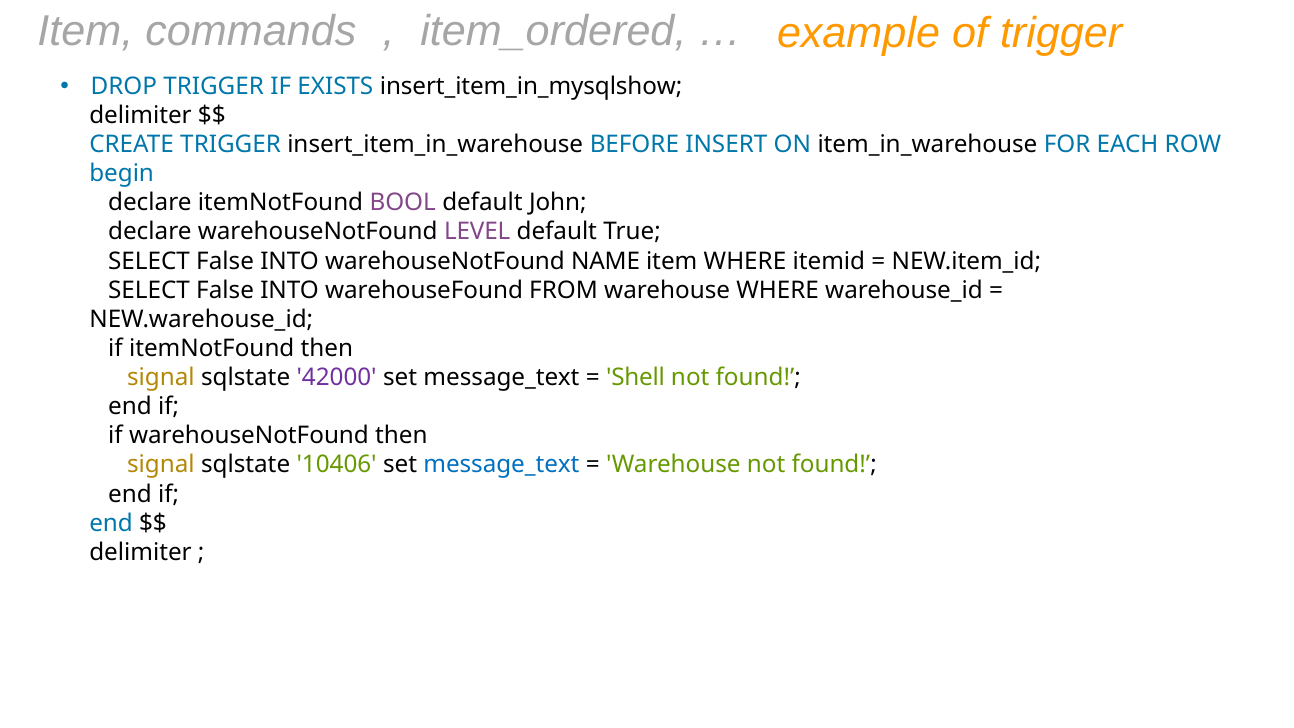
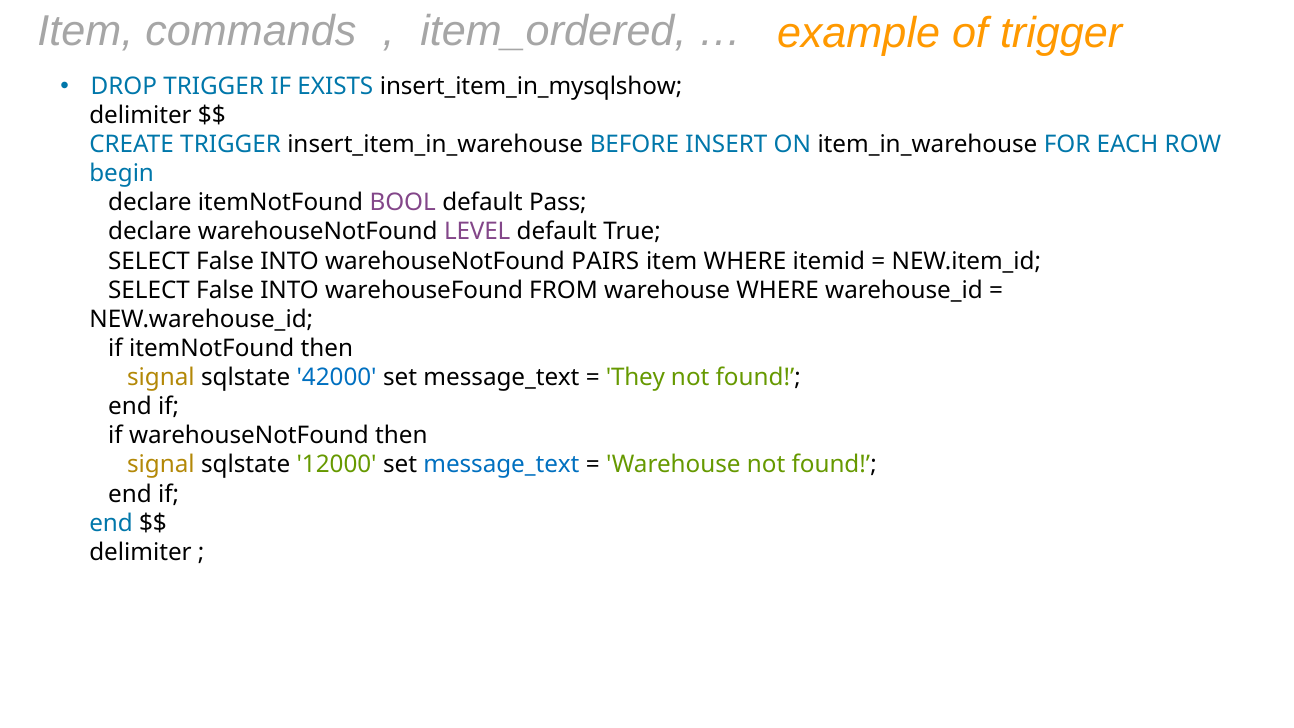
John: John -> Pass (558, 203)
NAME: NAME -> PAIRS (605, 261)
42000 colour: purple -> blue (337, 378)
Shell: Shell -> They (635, 378)
10406: 10406 -> 12000 (337, 465)
